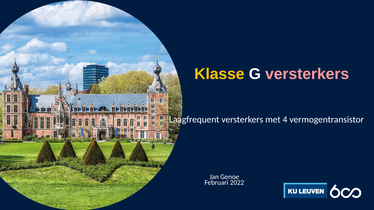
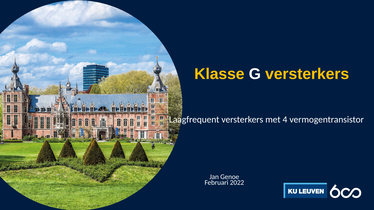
versterkers colour: pink -> yellow (307, 74)
